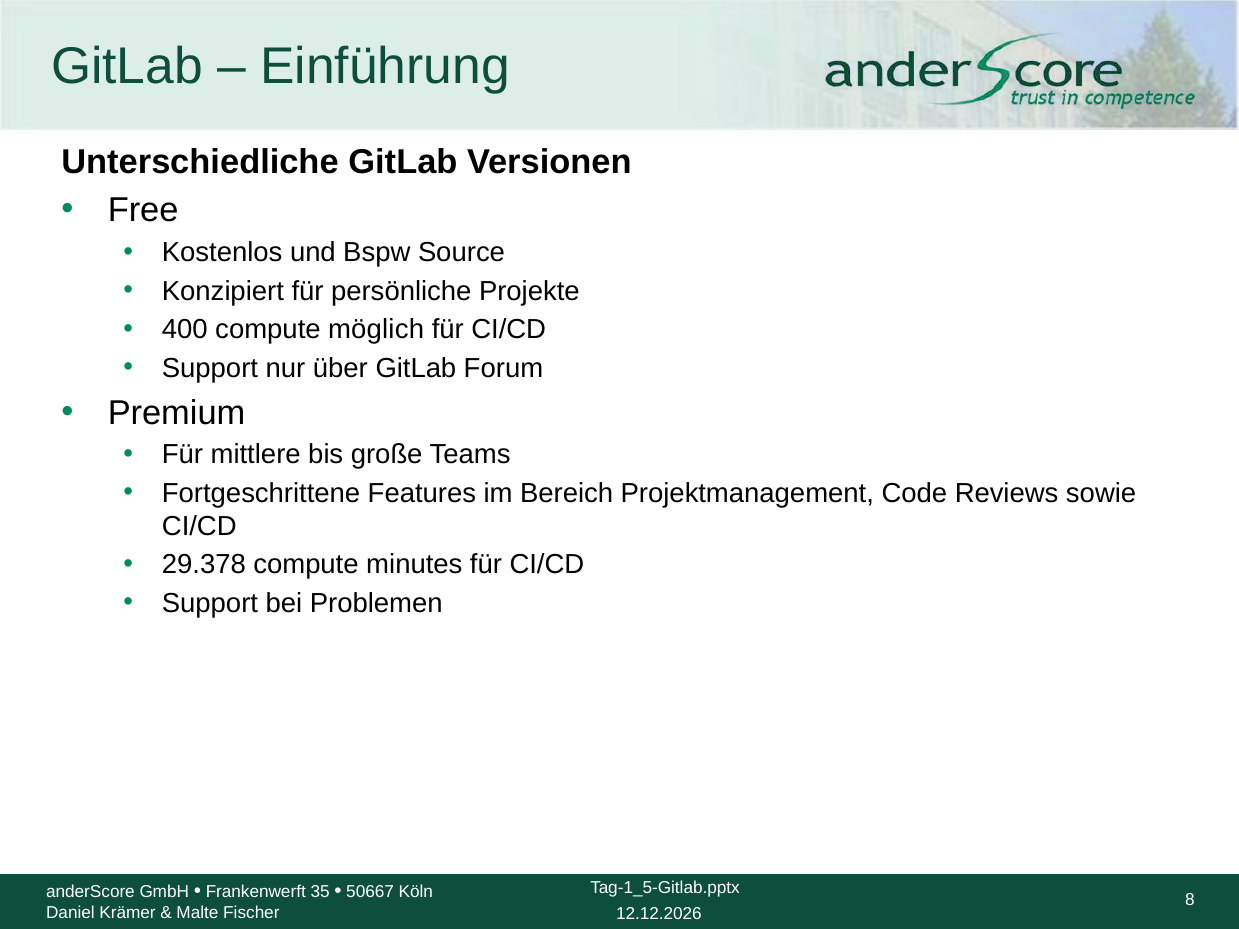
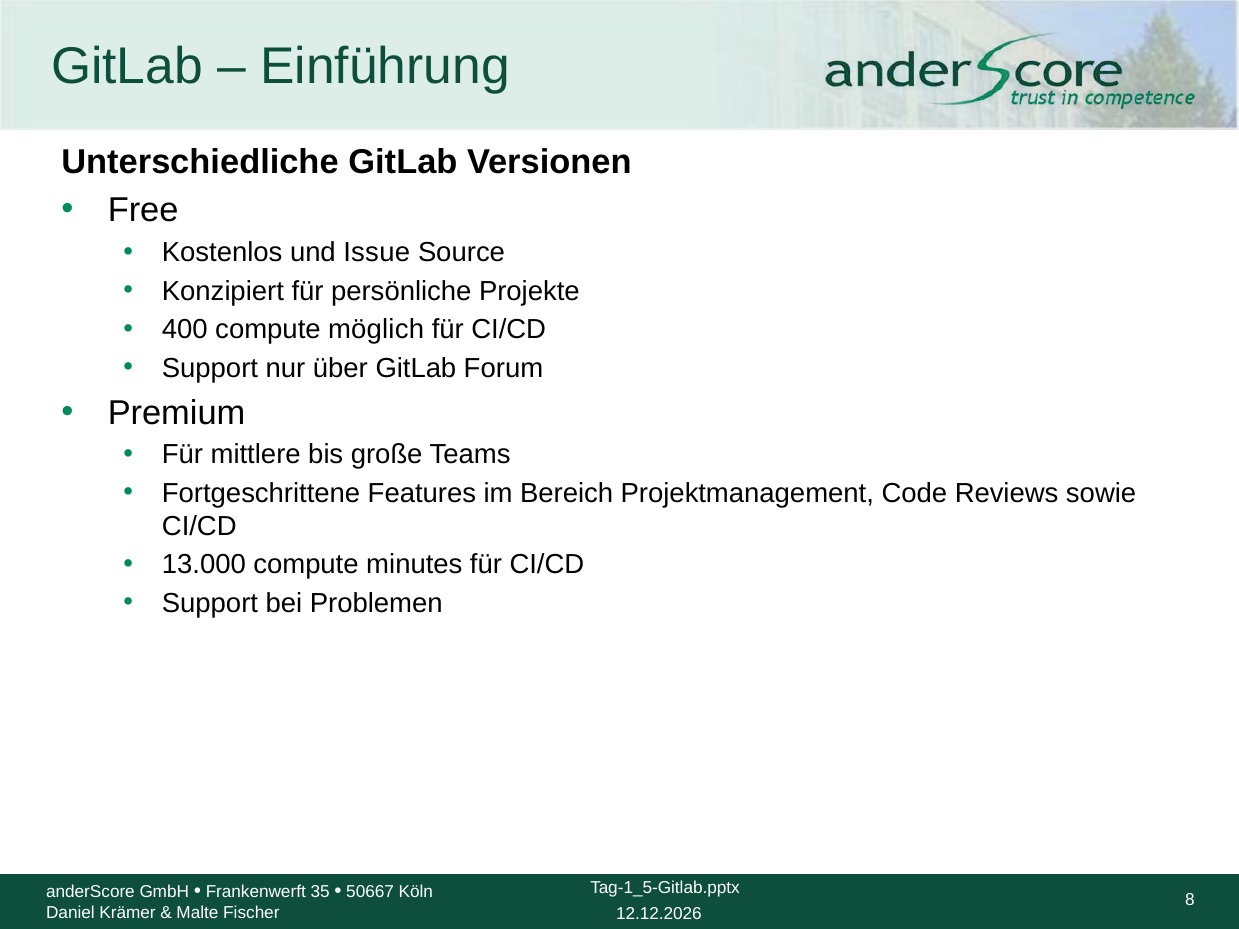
Bspw: Bspw -> Issue (377, 253)
29.378: 29.378 -> 13.000 (204, 565)
